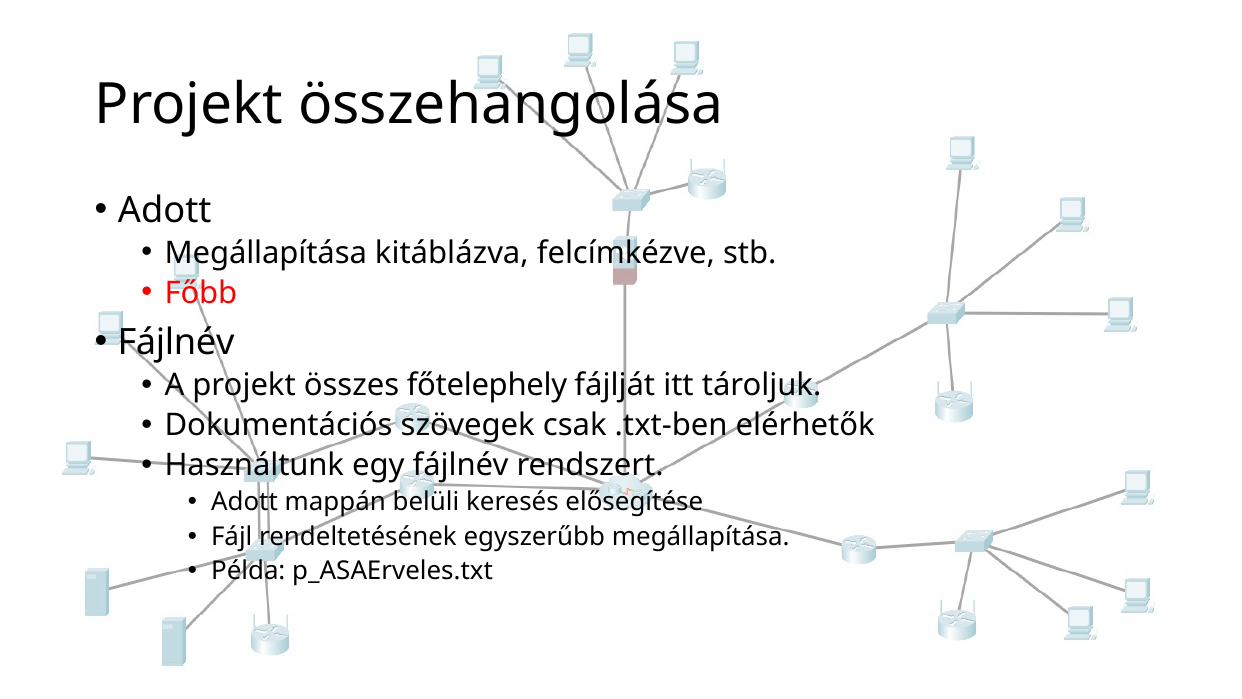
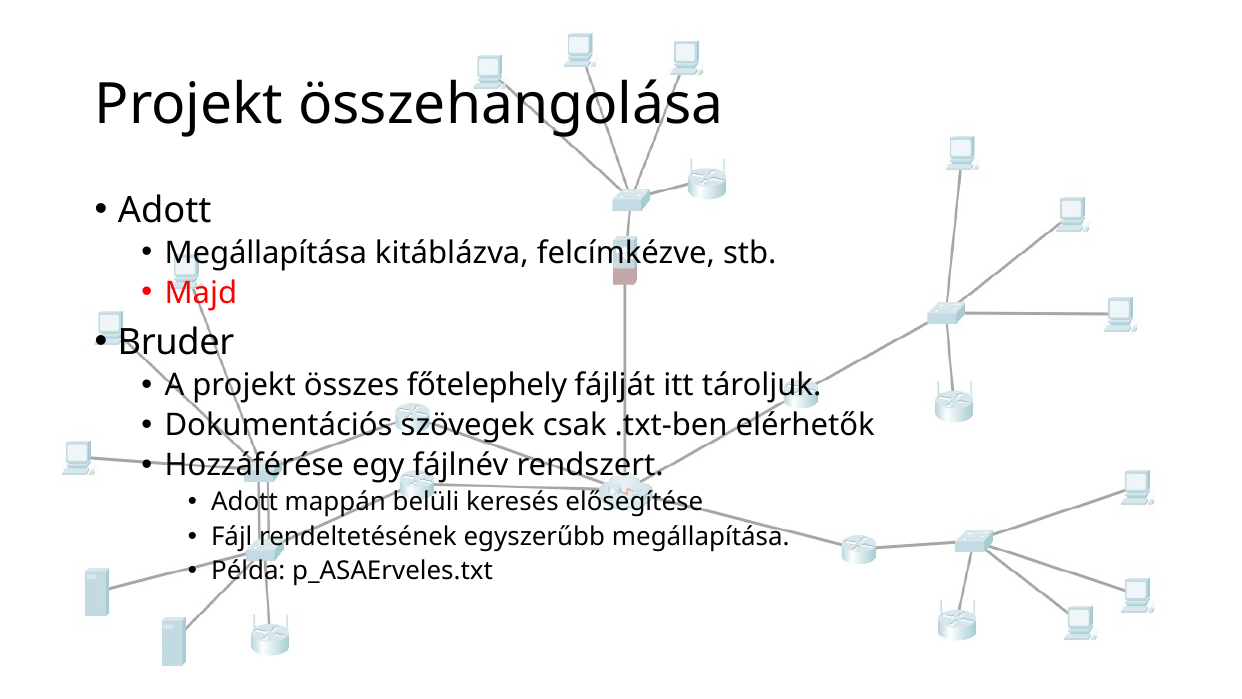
Főbb: Főbb -> Majd (201, 293)
Fájlnév: Fájlnév -> Bruder (176, 342)
Használtunk: Használtunk -> Hozzáférése (254, 465)
